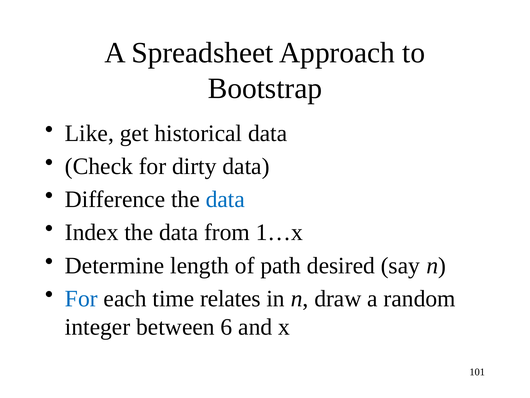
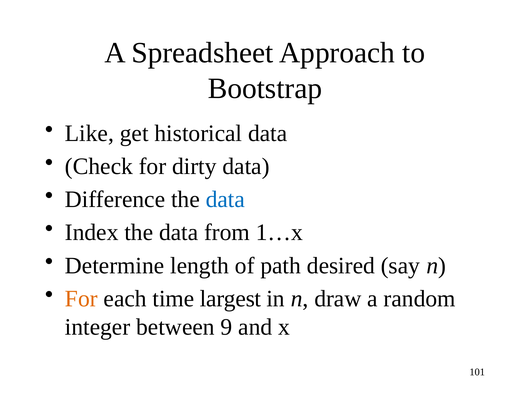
For colour: blue -> orange (81, 298)
relates: relates -> largest (231, 298)
6: 6 -> 9 (226, 326)
